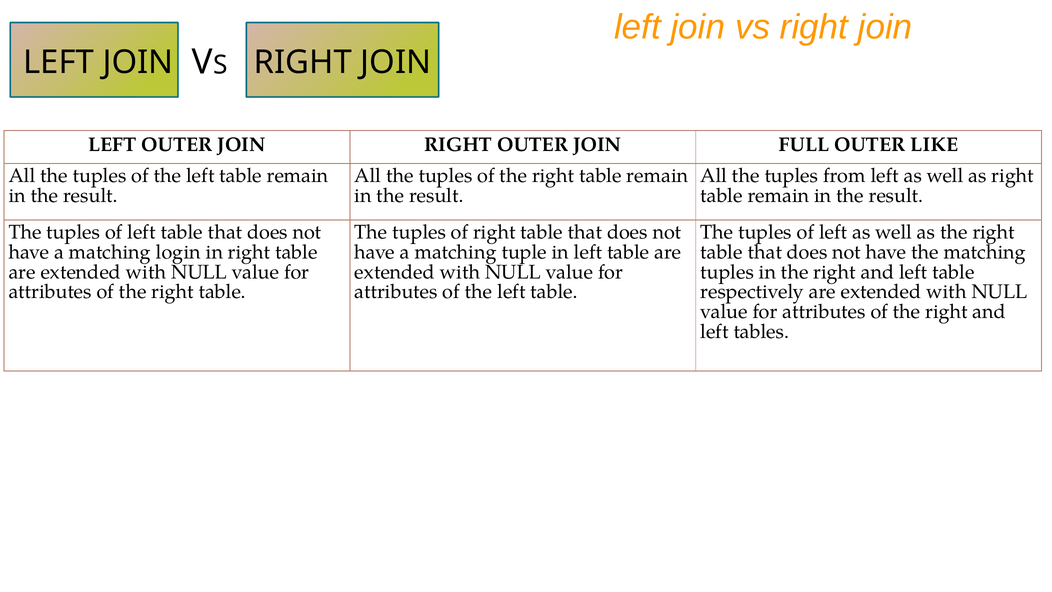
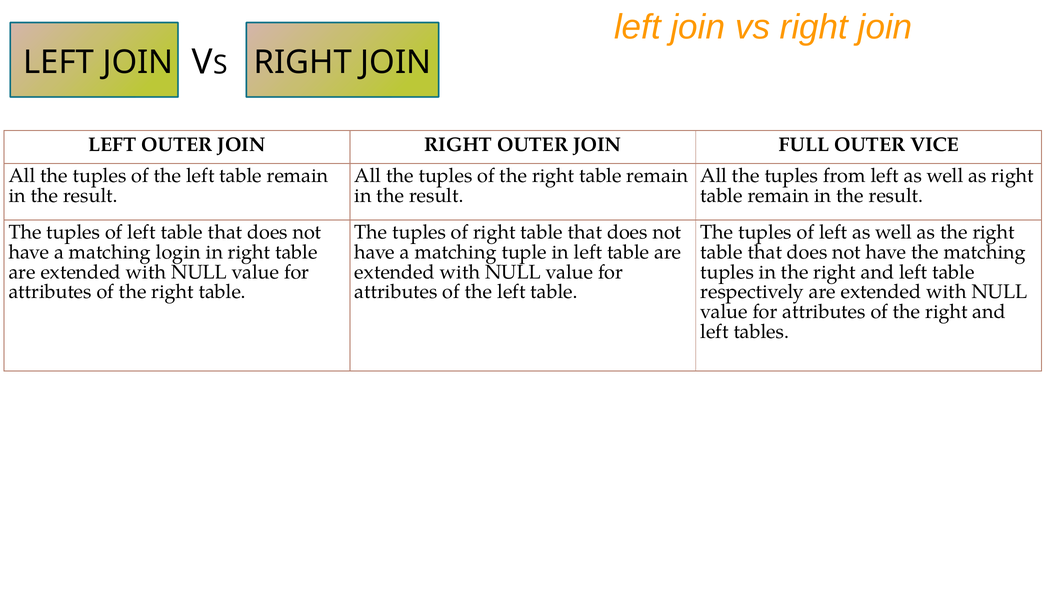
LIKE: LIKE -> VICE (934, 145)
